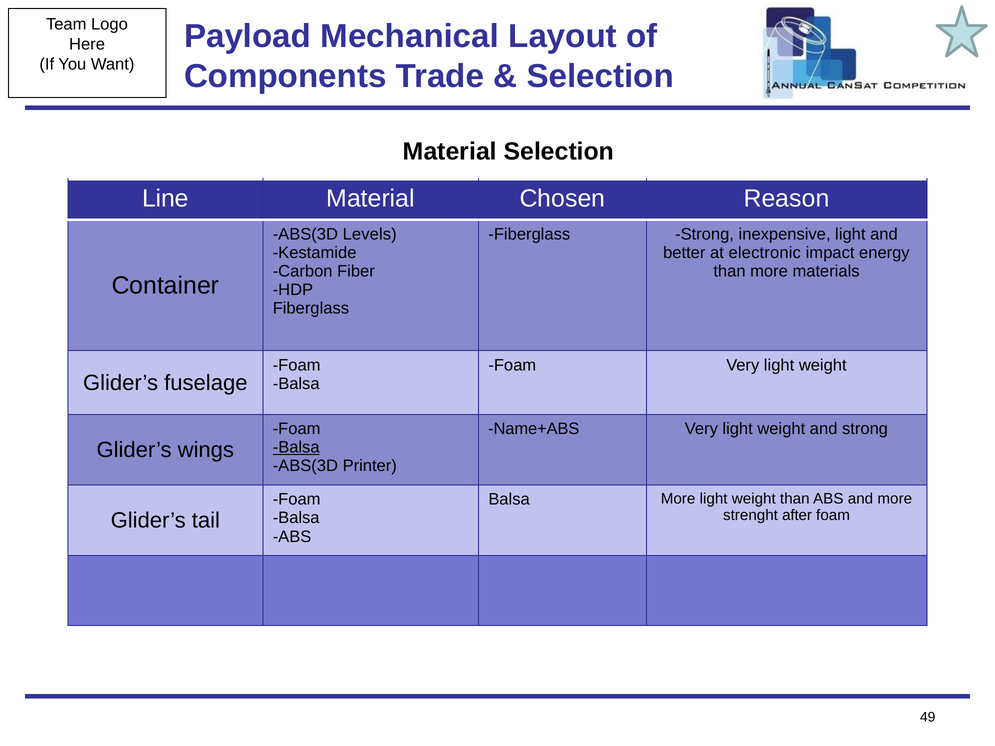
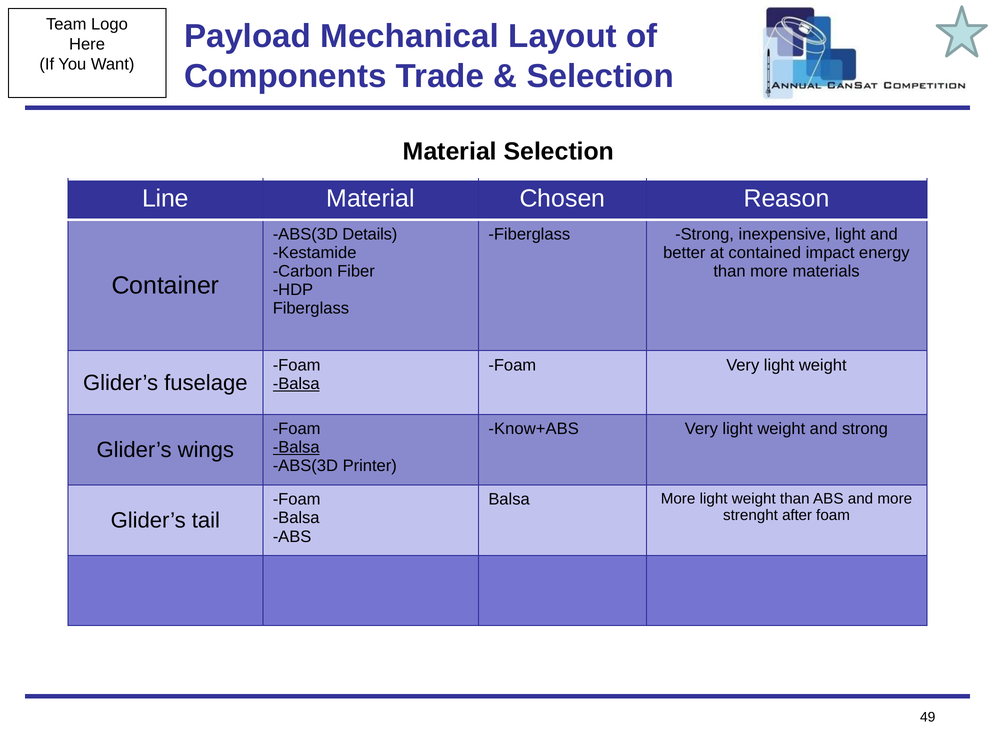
Levels: Levels -> Details (370, 234)
electronic: electronic -> contained (765, 253)
Balsa underline: none -> present (296, 384)
Name+ABS: Name+ABS -> Know+ABS (534, 429)
